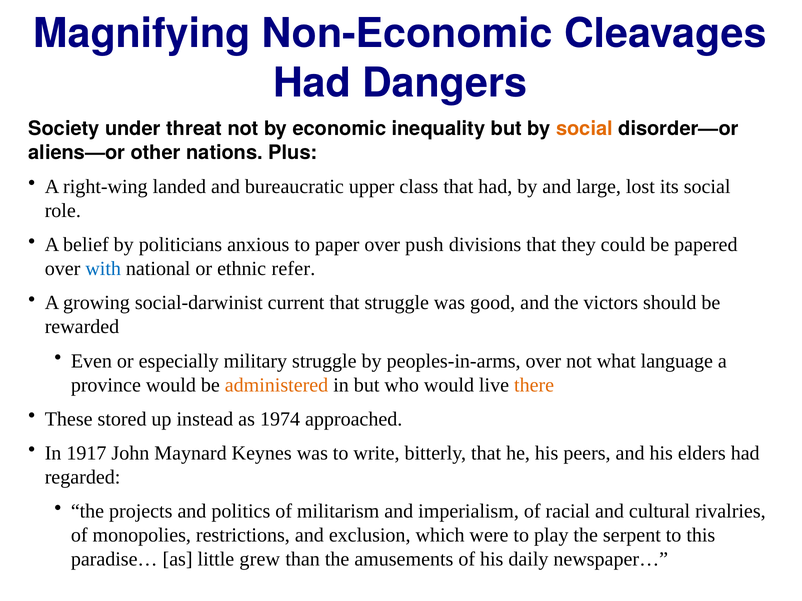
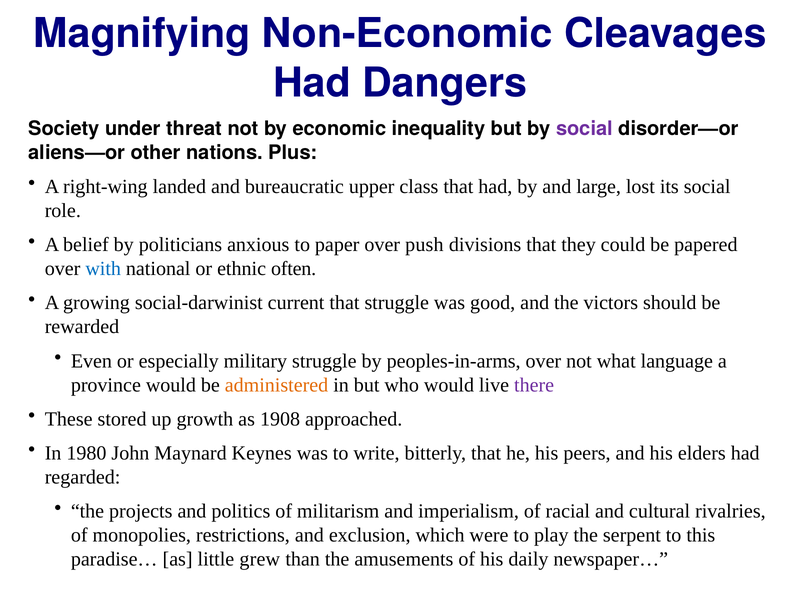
social colour: orange -> purple (584, 129)
refer: refer -> often (294, 269)
there colour: orange -> purple (534, 385)
instead: instead -> growth (205, 419)
1974: 1974 -> 1908 (280, 419)
1917: 1917 -> 1980 (86, 453)
